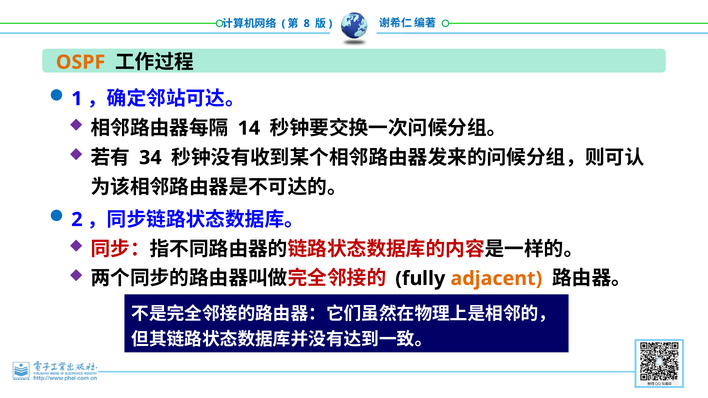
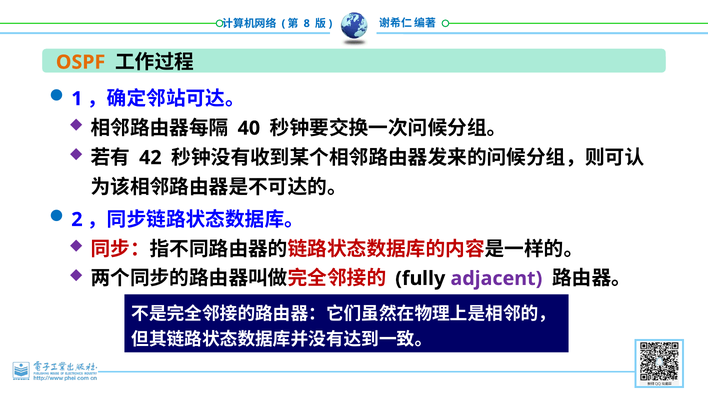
14: 14 -> 40 (249, 128)
34: 34 -> 42 (150, 158)
adjacent colour: orange -> purple (496, 279)
